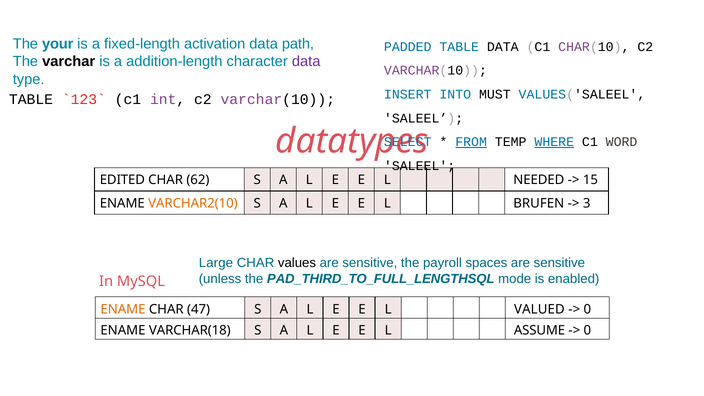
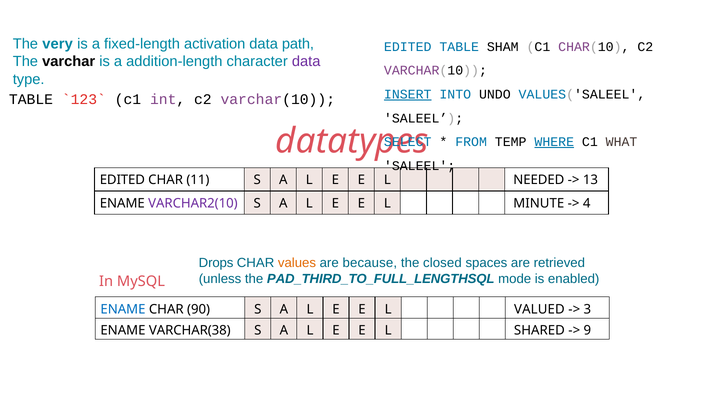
your: your -> very (58, 44)
PADDED: PADDED -> EDITED (408, 47)
TABLE DATA: DATA -> SHAM (503, 47)
INSERT underline: none -> present (408, 94)
MUST: MUST -> UNDO (495, 94)
FROM underline: present -> none (471, 142)
WORD: WORD -> WHAT (622, 142)
62: 62 -> 11 (198, 180)
15: 15 -> 13 (590, 180)
VARCHAR2(10 colour: orange -> purple (193, 203)
BRUFEN: BRUFEN -> MINUTE (539, 203)
3: 3 -> 4 (587, 203)
Large: Large -> Drops (216, 263)
values colour: black -> orange (297, 263)
sensitive: sensitive -> because (370, 263)
payroll: payroll -> closed (442, 263)
spaces are sensitive: sensitive -> retrieved (559, 263)
ENAME colour: orange -> blue (123, 309)
47: 47 -> 90 (199, 309)
0: 0 -> 3 (587, 309)
VARCHAR(18: VARCHAR(18 -> VARCHAR(38 (190, 331)
ASSUME: ASSUME -> SHARED (539, 331)
0: 0 -> 9 (587, 331)
